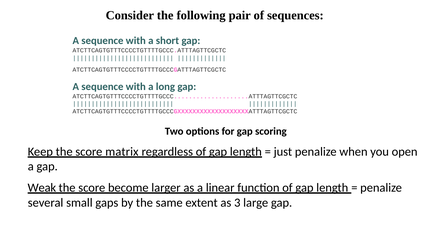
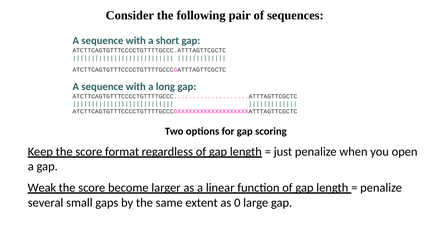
matrix: matrix -> format (122, 152)
3: 3 -> 0 (237, 203)
